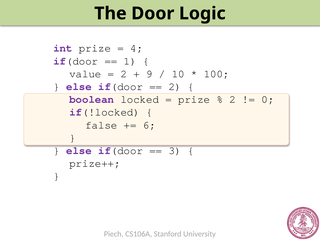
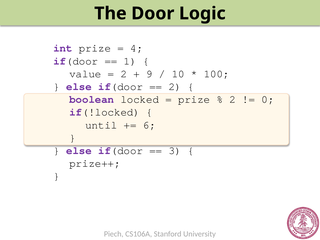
false: false -> until (101, 125)
